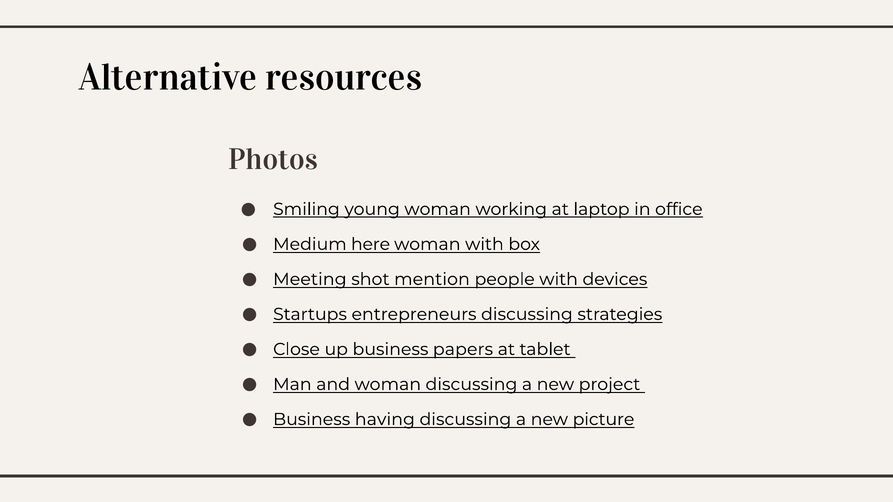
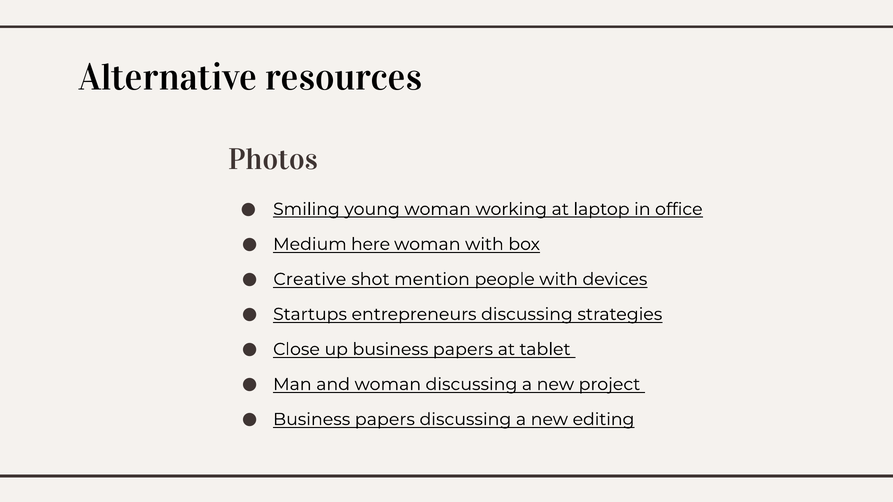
Meeting: Meeting -> Creative (310, 279)
having: having -> papers (385, 420)
picture: picture -> editing (603, 420)
